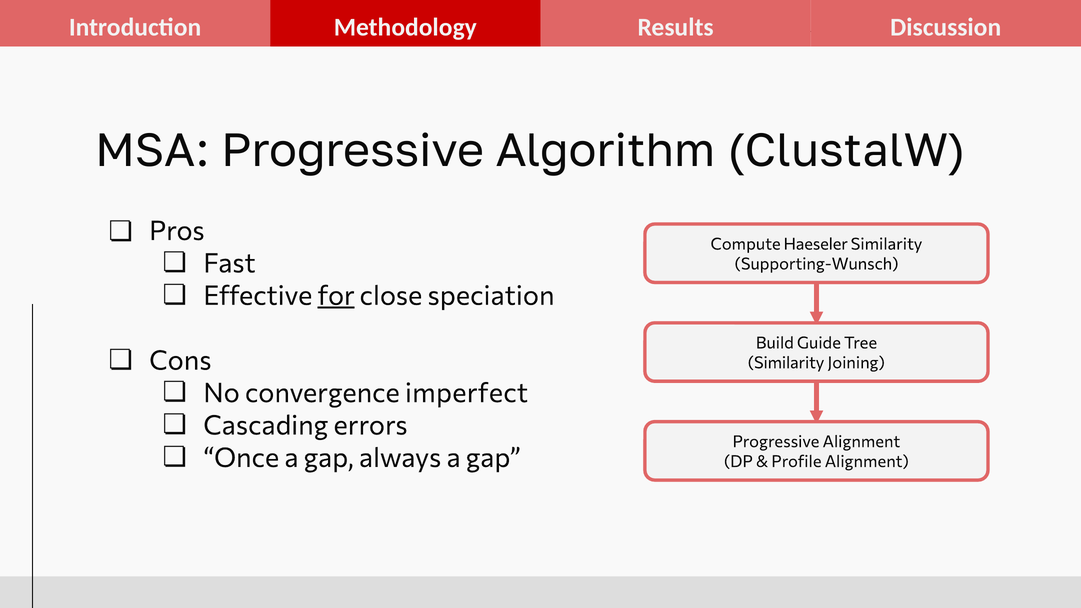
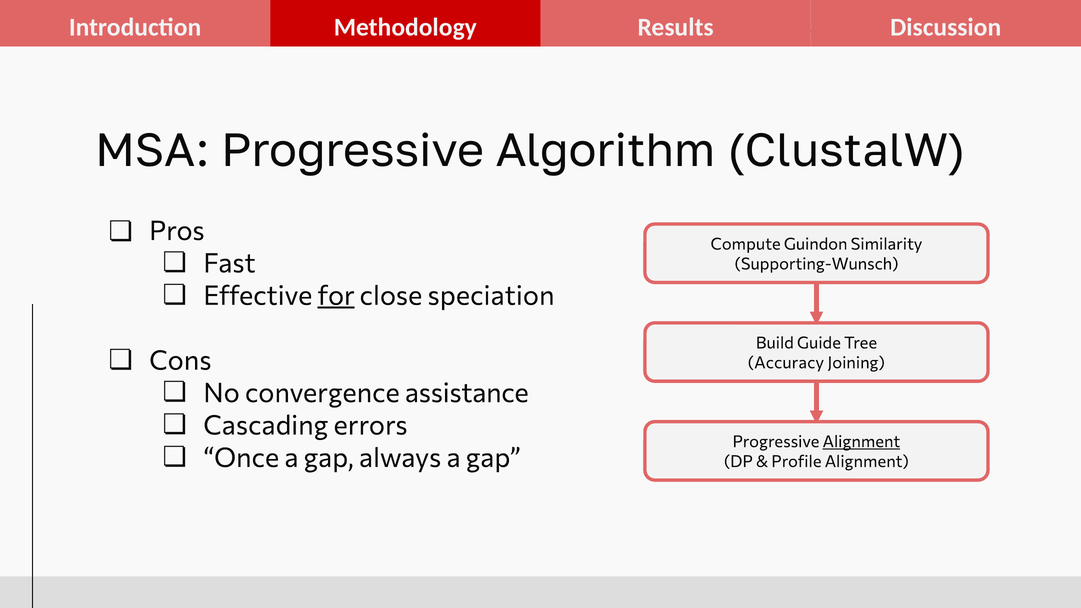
Haeseler: Haeseler -> Guindon (816, 244)
Similarity: Similarity -> Accuracy (786, 363)
imperfect: imperfect -> assistance (467, 393)
Alignment underline: none -> present (861, 442)
